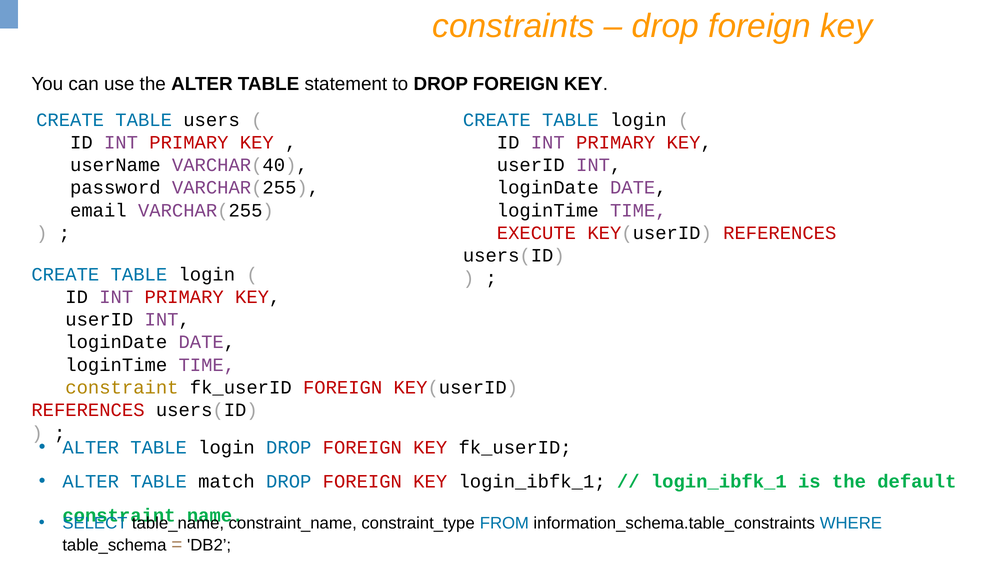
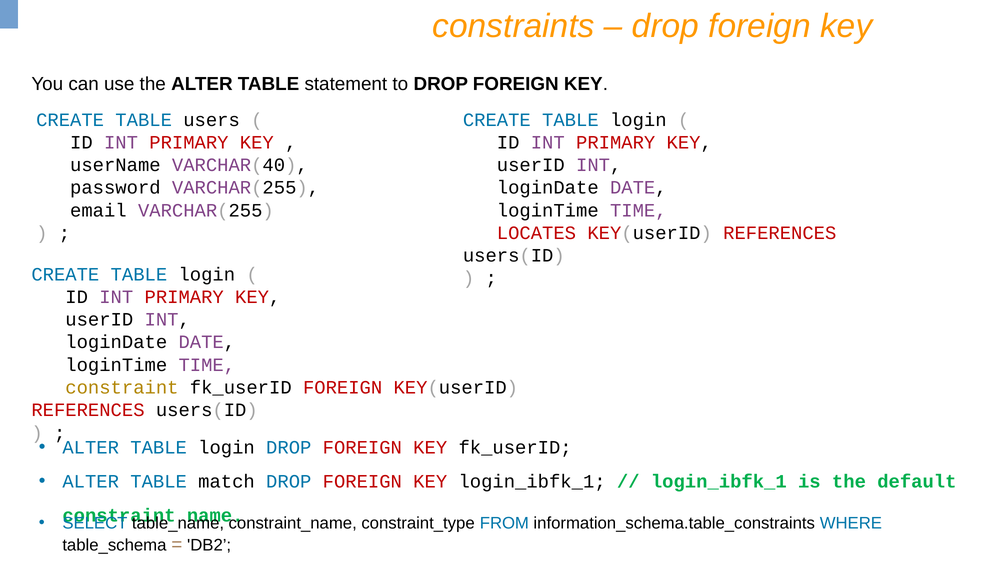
EXECUTE: EXECUTE -> LOCATES (536, 233)
